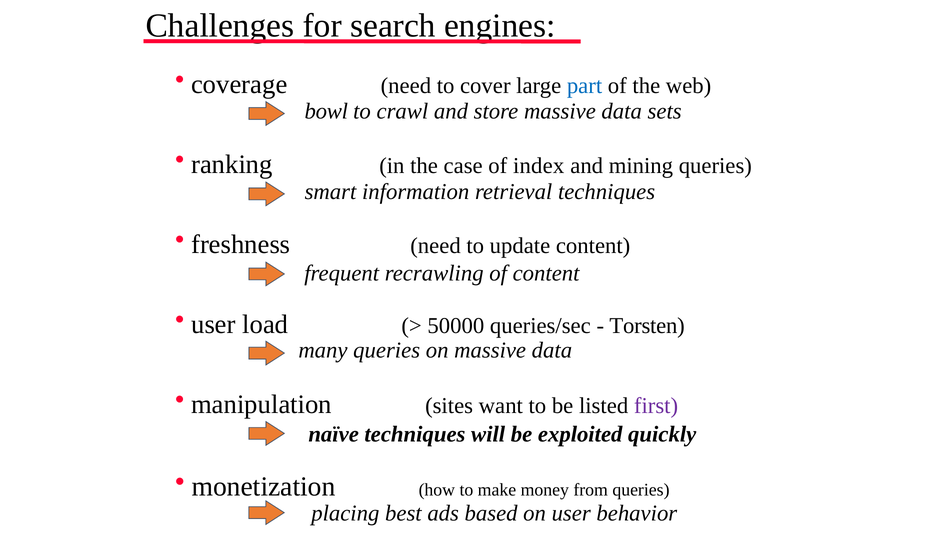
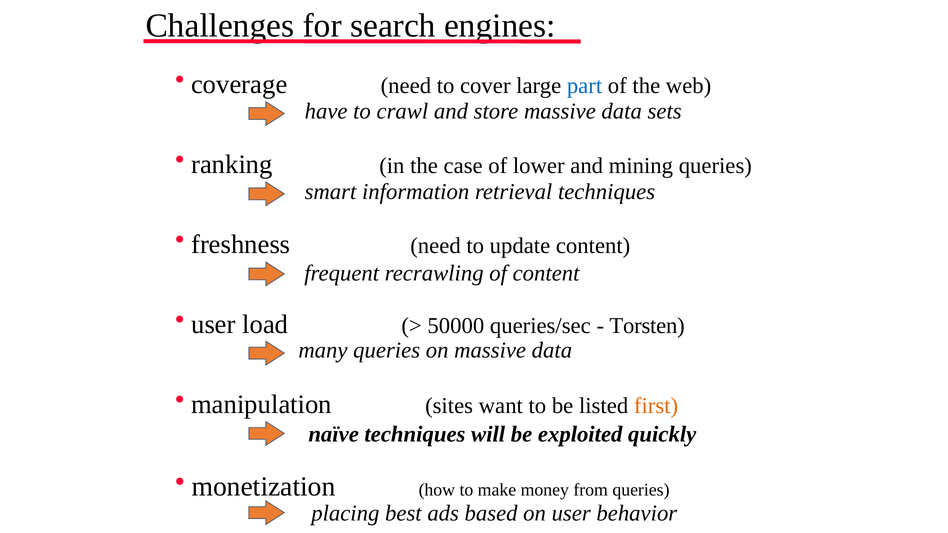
bowl: bowl -> have (326, 111)
index: index -> lower (539, 166)
first colour: purple -> orange (656, 406)
